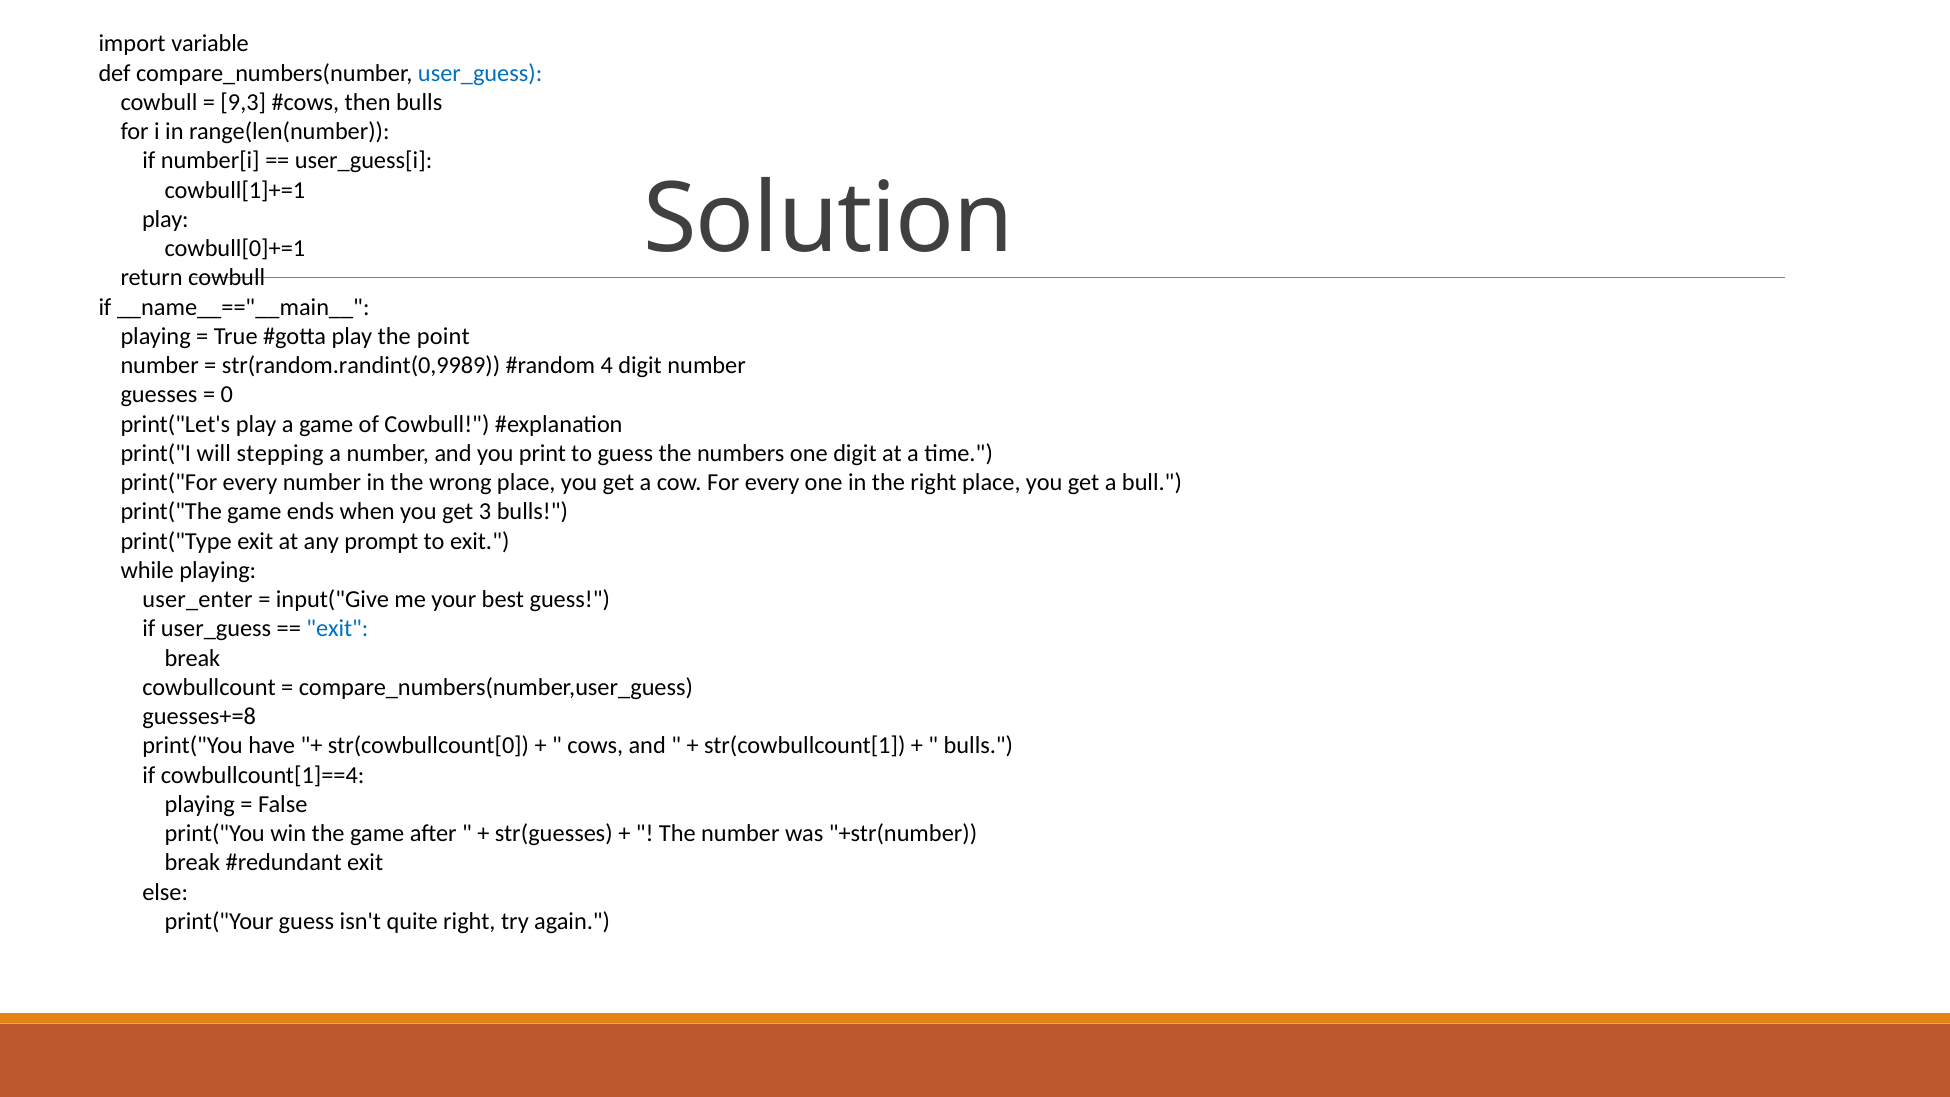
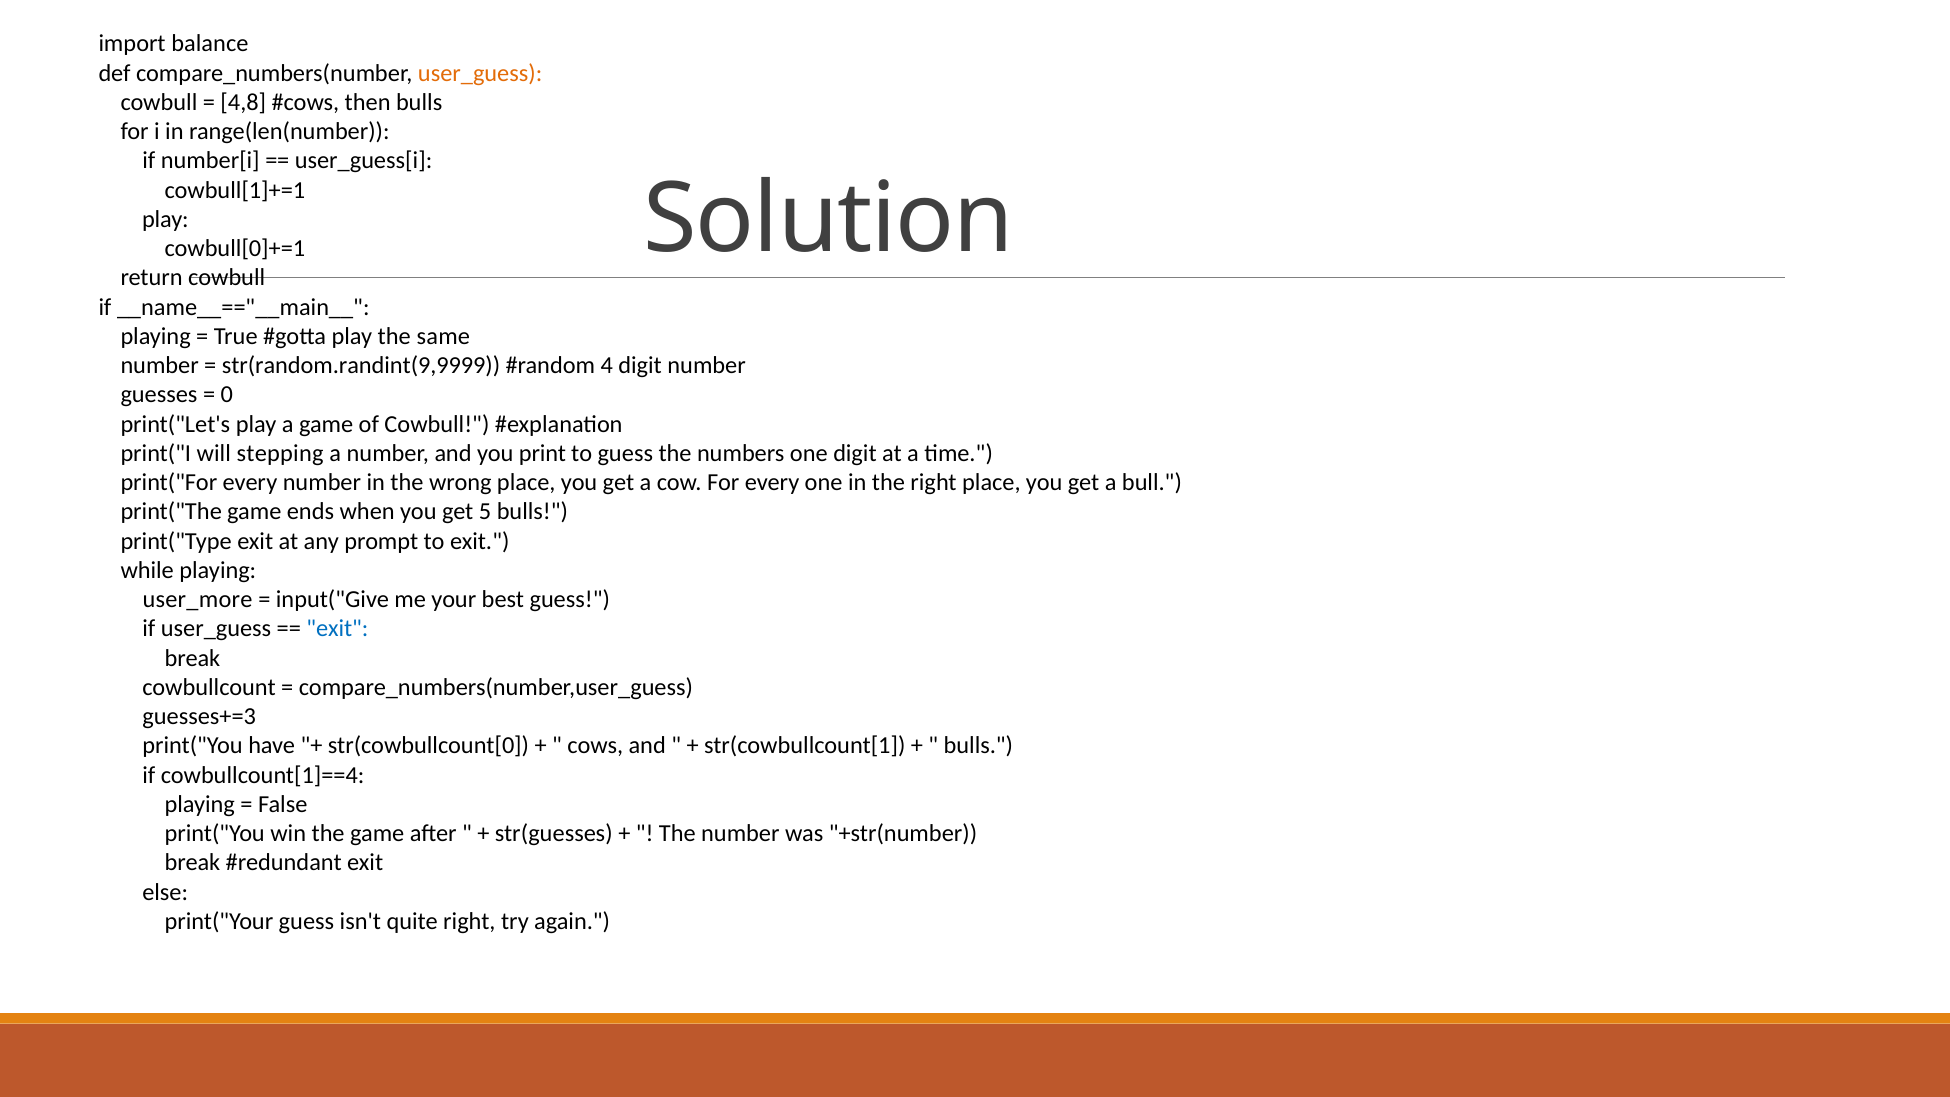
variable: variable -> balance (210, 44)
user_guess colour: blue -> orange (480, 73)
9,3: 9,3 -> 4,8 (243, 102)
point: point -> same (443, 336)
str(random.randint(0,9989: str(random.randint(0,9989 -> str(random.randint(9,9999 (361, 366)
3: 3 -> 5 (485, 512)
user_enter: user_enter -> user_more (197, 600)
guesses+=8: guesses+=8 -> guesses+=3 (199, 717)
